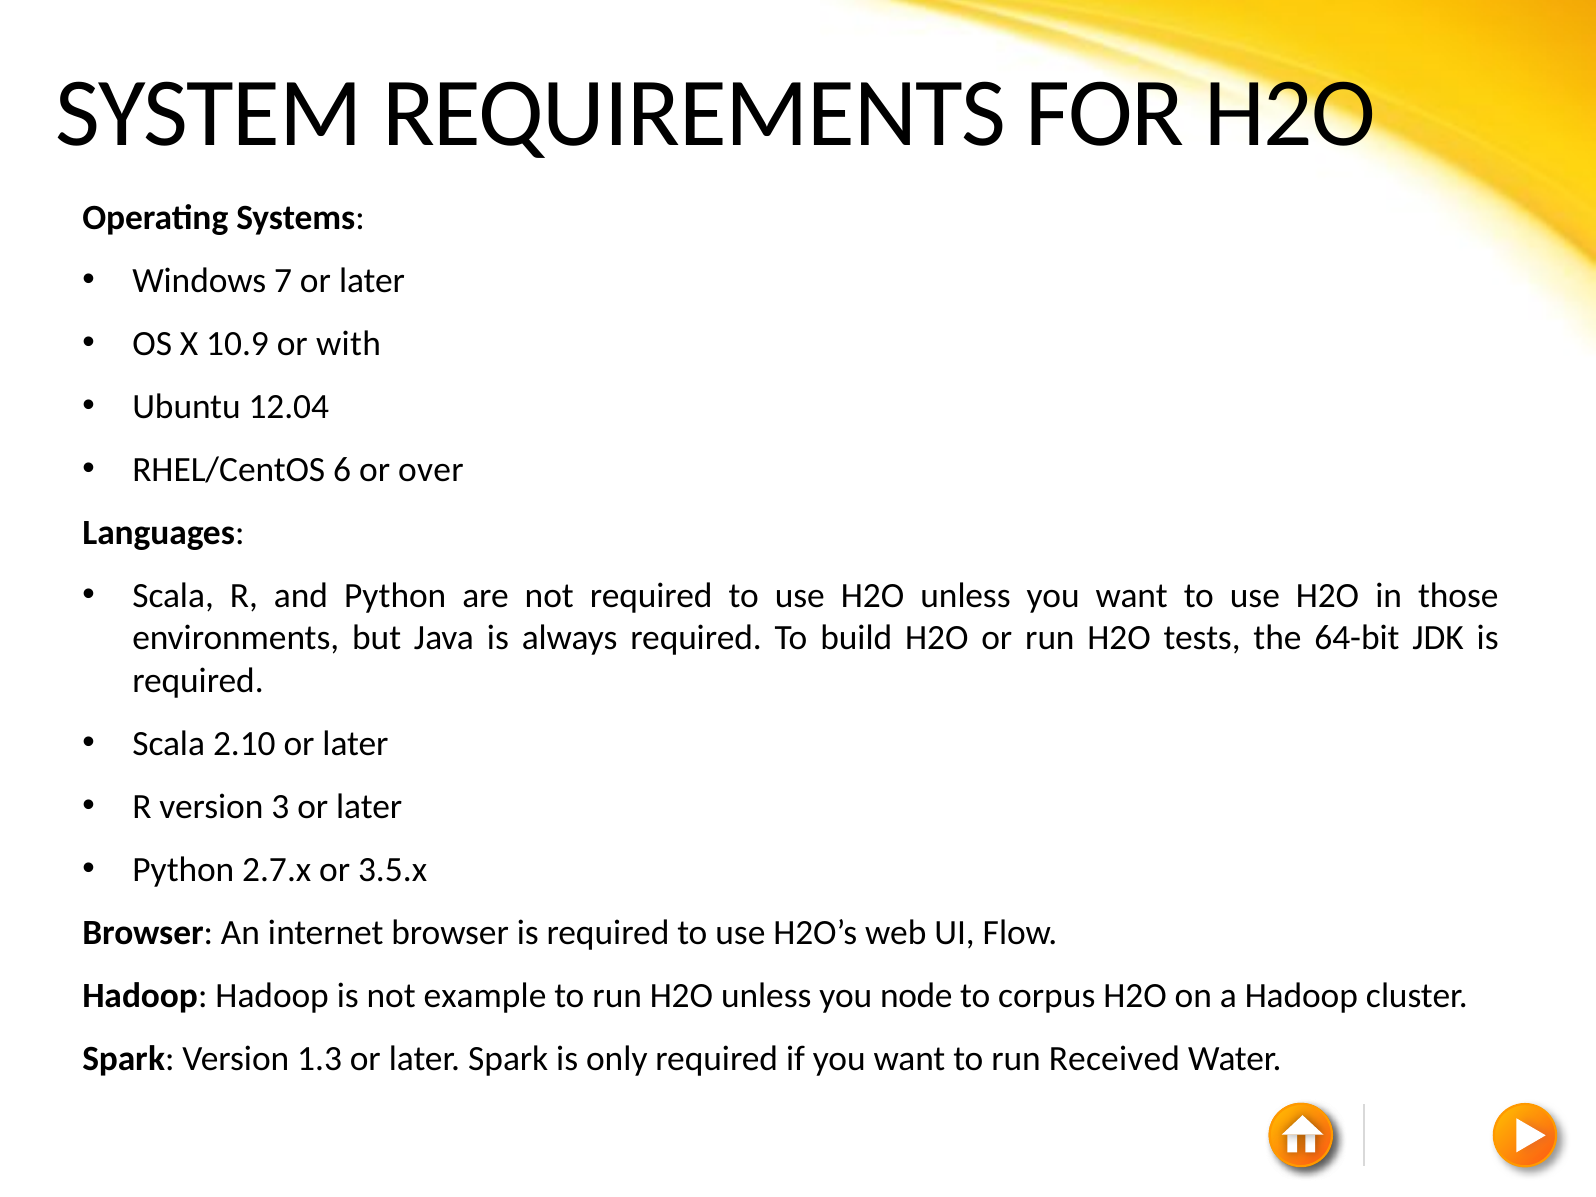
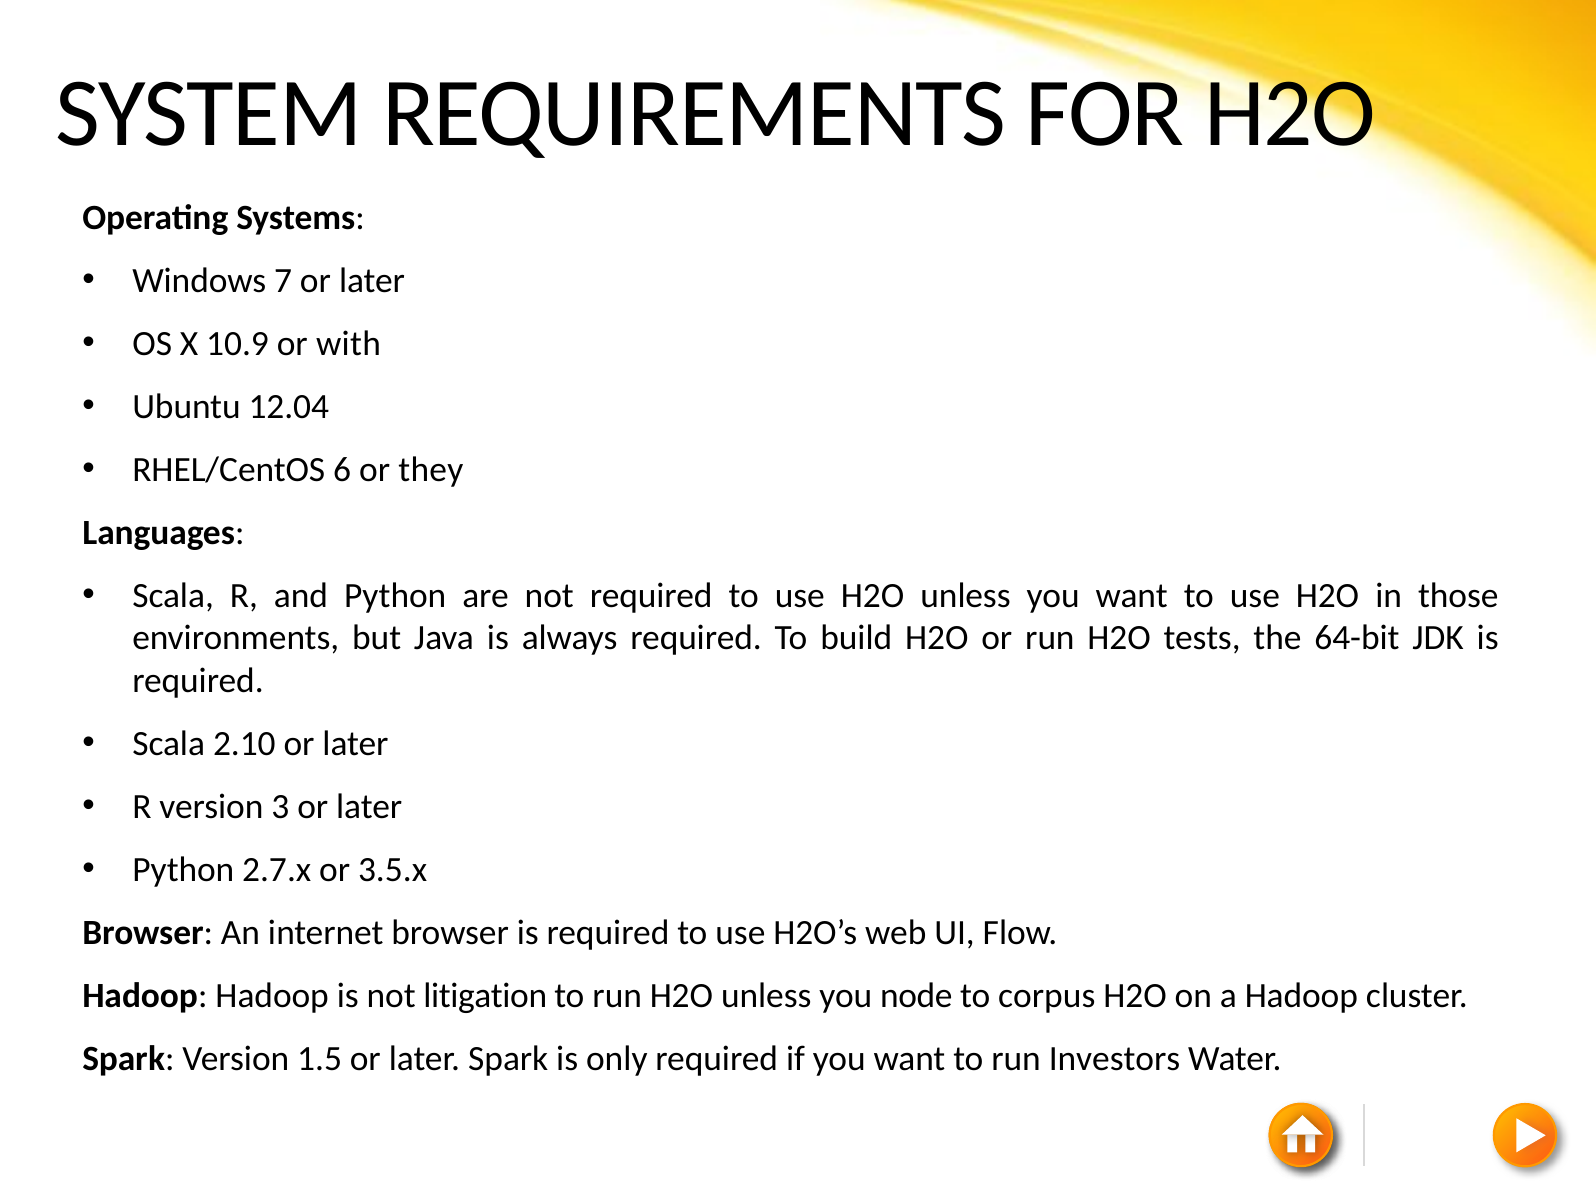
over: over -> they (431, 470)
example: example -> litigation (485, 996)
1.3: 1.3 -> 1.5 (320, 1059)
Received: Received -> Investors (1114, 1059)
